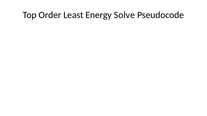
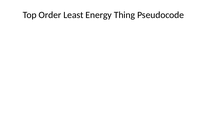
Solve: Solve -> Thing (124, 15)
